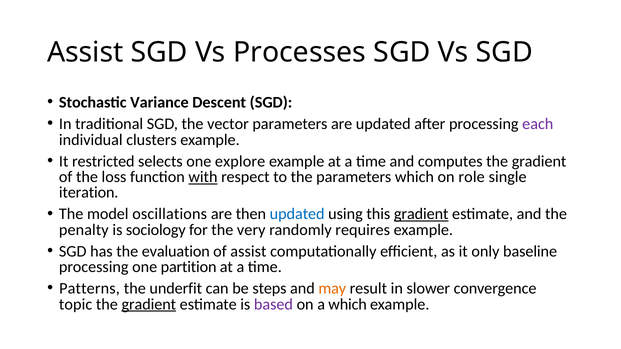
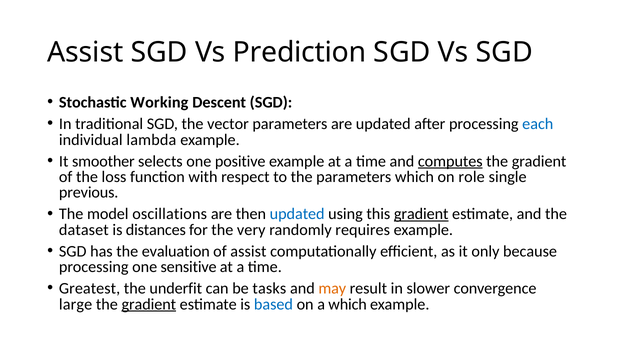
Processes: Processes -> Prediction (300, 52)
Variance: Variance -> Working (159, 103)
each colour: purple -> blue (538, 124)
clusters: clusters -> lambda (151, 140)
restricted: restricted -> smoother (103, 161)
explore: explore -> positive (240, 161)
computes underline: none -> present (450, 161)
with underline: present -> none (203, 177)
iteration: iteration -> previous (89, 193)
penalty: penalty -> dataset (84, 230)
sociology: sociology -> distances (156, 230)
baseline: baseline -> because (530, 252)
partition: partition -> sensitive (189, 267)
Patterns: Patterns -> Greatest (90, 289)
steps: steps -> tasks (269, 289)
topic: topic -> large (76, 304)
based colour: purple -> blue (273, 304)
